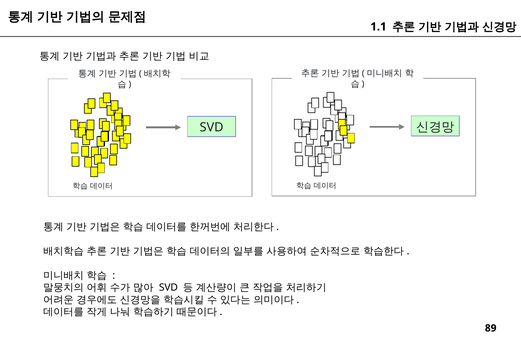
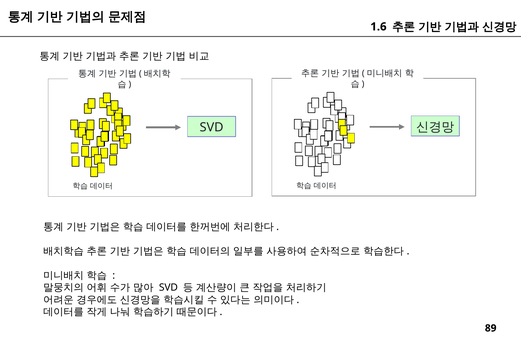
1.1: 1.1 -> 1.6 (378, 27)
